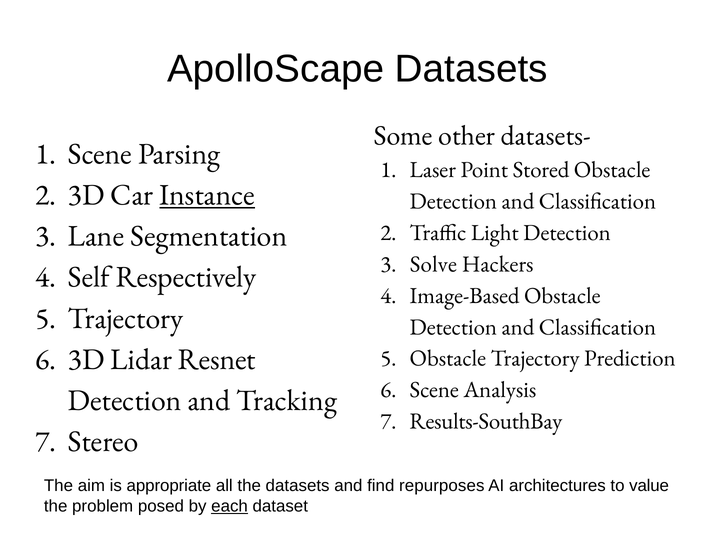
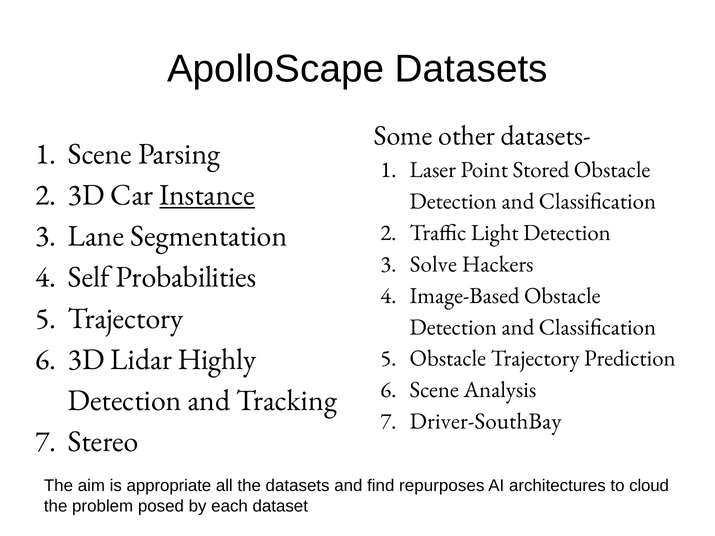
Respectively: Respectively -> Probabilities (186, 277)
Resnet: Resnet -> Highly (217, 359)
Results-SouthBay: Results-SouthBay -> Driver-SouthBay (486, 422)
value: value -> cloud (649, 486)
each underline: present -> none (230, 506)
